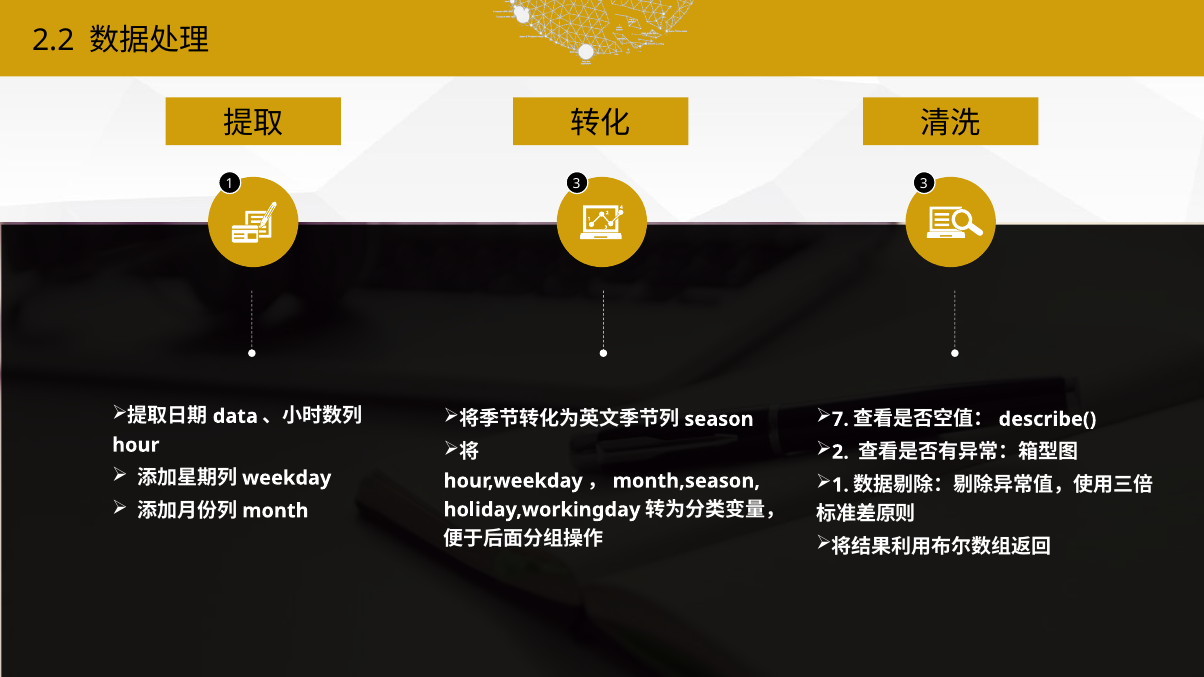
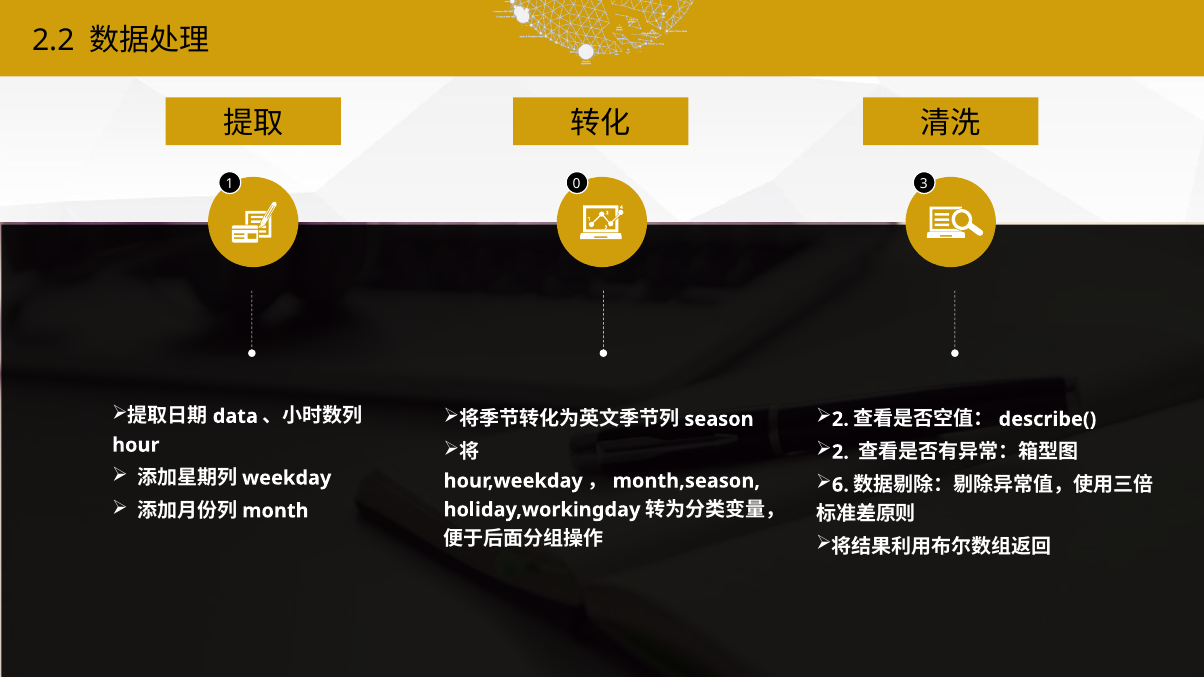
1 3: 3 -> 0 (577, 184)
7: 7 -> 2 (840, 419)
1: 1 -> 6 (840, 485)
